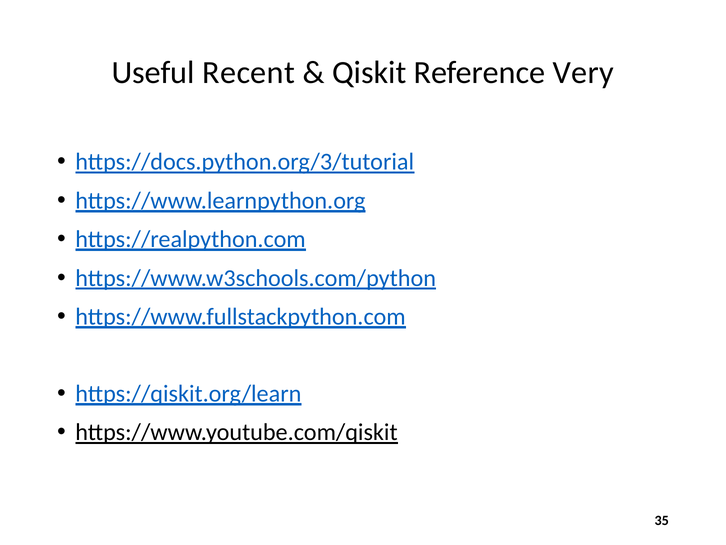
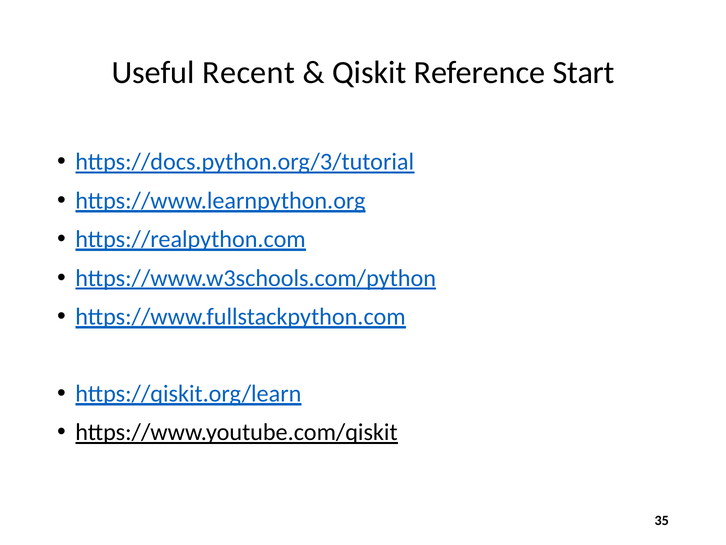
Very: Very -> Start (584, 73)
